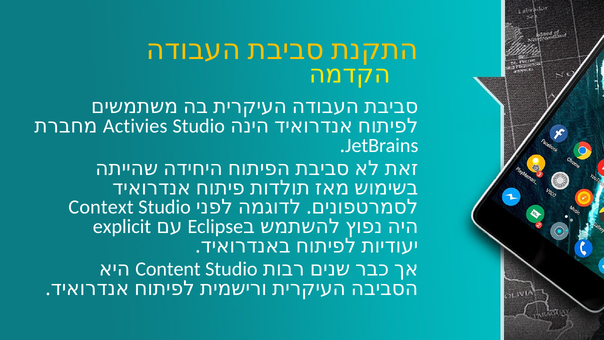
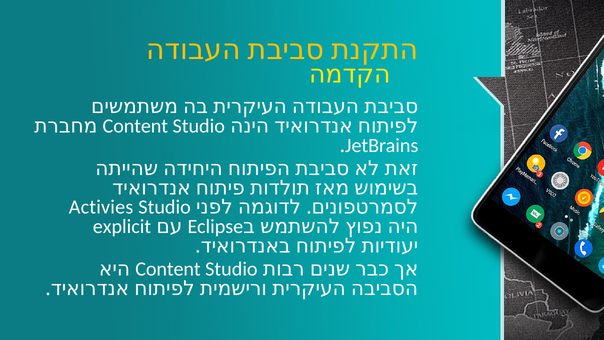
Activies: Activies -> Content (135, 126)
Context: Context -> Activies (101, 207)
